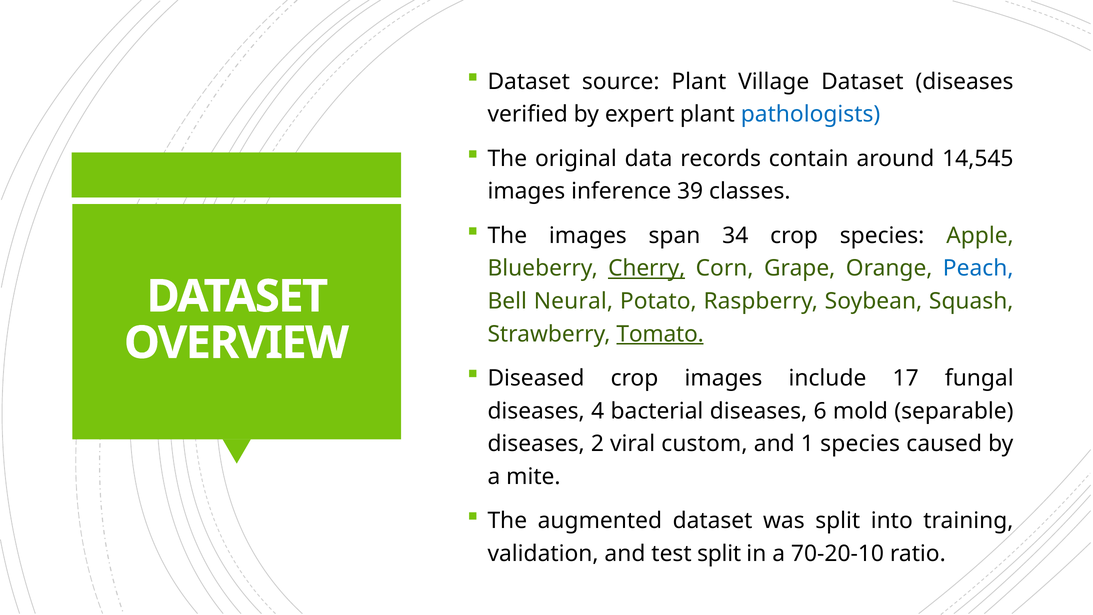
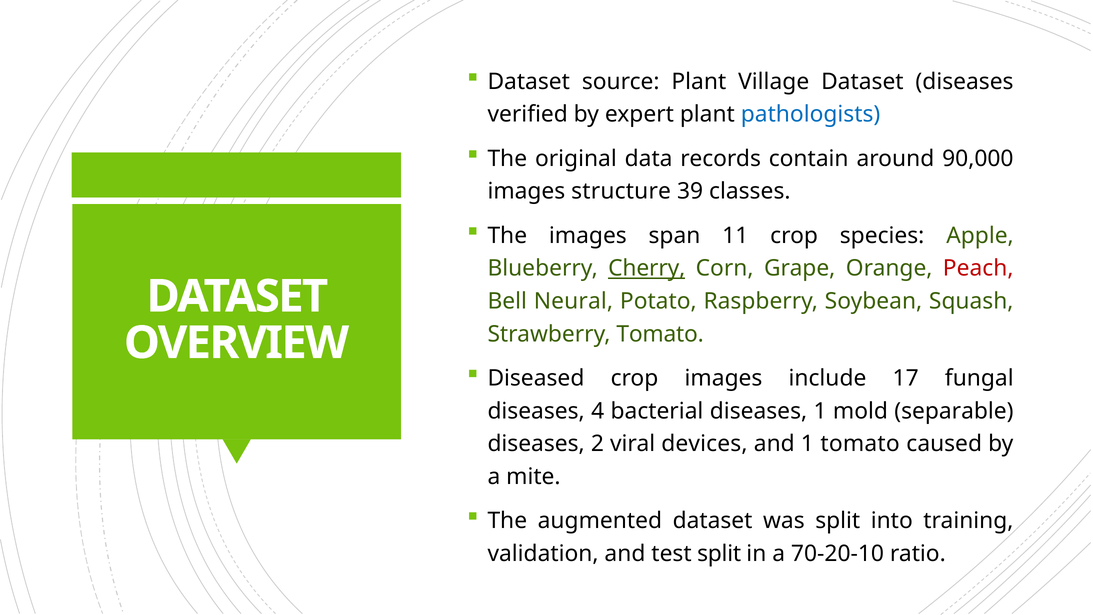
14,545: 14,545 -> 90,000 (978, 159)
inference: inference -> structure (621, 191)
34: 34 -> 11 (735, 236)
Peach colour: blue -> red (978, 268)
Tomato underline: present -> none (660, 334)
diseases 6: 6 -> 1 (820, 411)
custom: custom -> devices (704, 444)
1 species: species -> tomato (860, 444)
